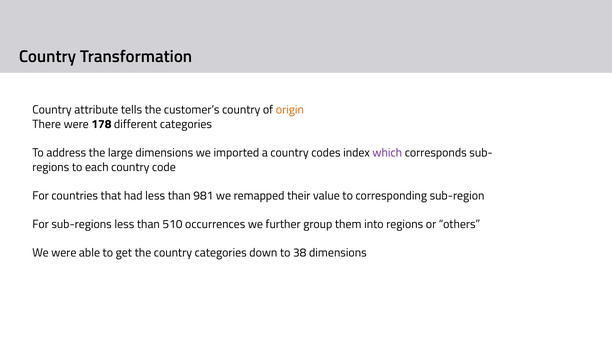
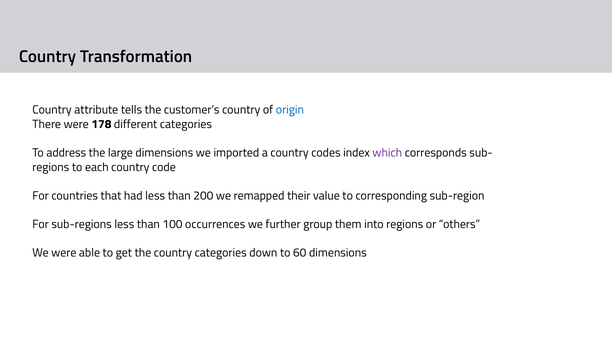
origin colour: orange -> blue (290, 110)
981: 981 -> 200 (203, 196)
510: 510 -> 100 (172, 224)
38: 38 -> 60 (300, 253)
